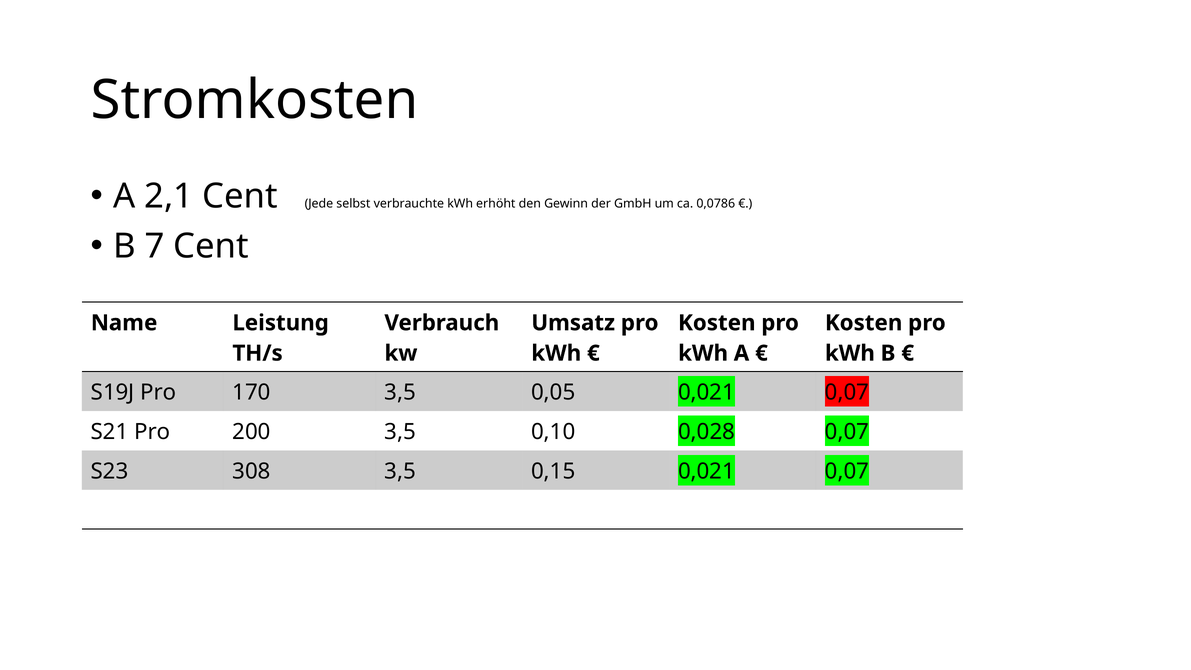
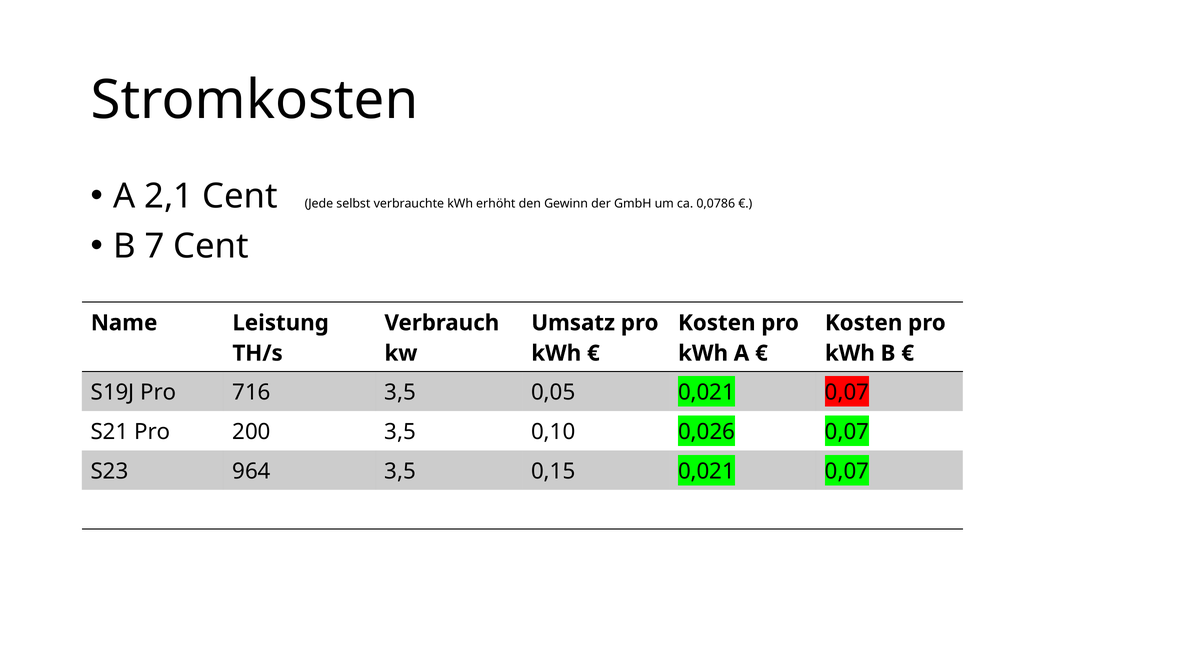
170: 170 -> 716 (252, 393)
0,028: 0,028 -> 0,026 (707, 432)
308: 308 -> 964 (252, 471)
